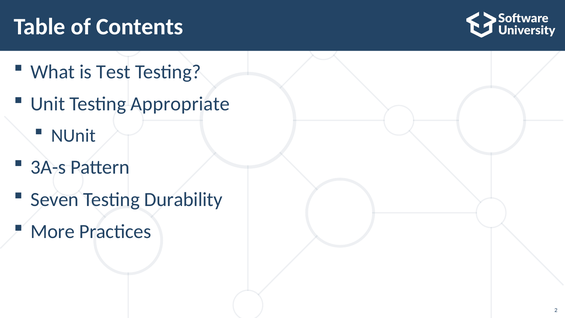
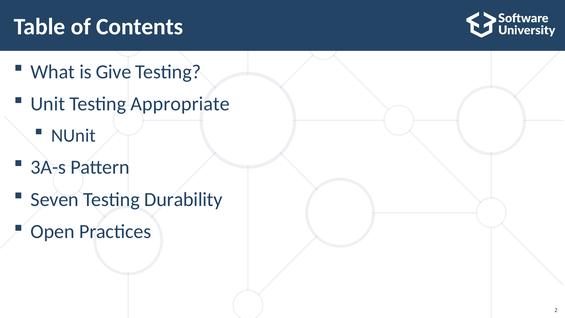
Test: Test -> Give (114, 72)
More: More -> Open (53, 232)
